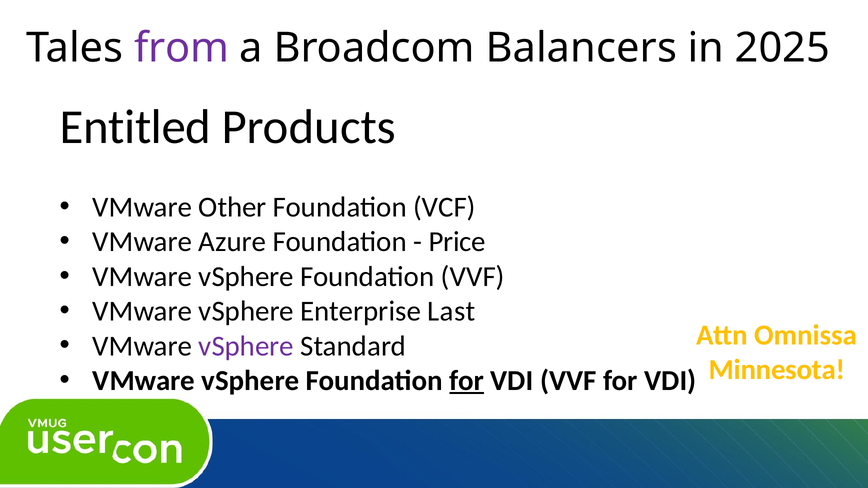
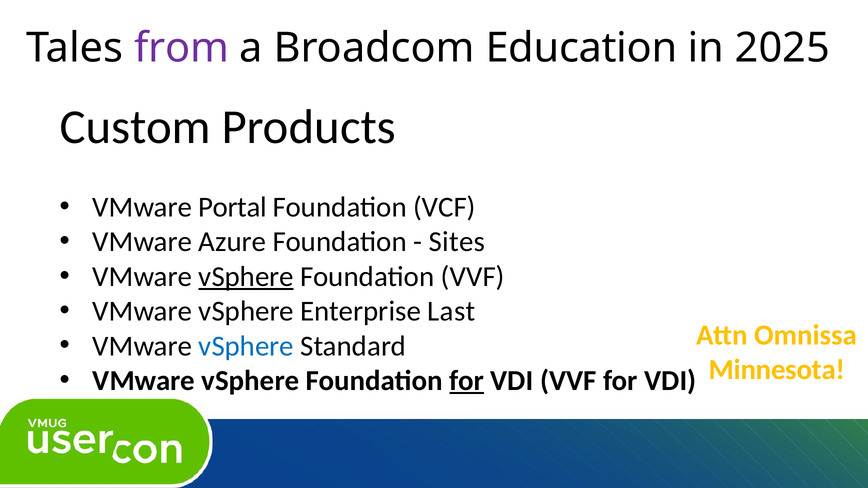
Balancers: Balancers -> Education (581, 48)
Entitled: Entitled -> Custom (135, 127)
Other: Other -> Portal (233, 207)
Price: Price -> Sites (457, 242)
vSphere underline: none -> present (246, 277)
vSphere colour: purple -> blue (246, 346)
